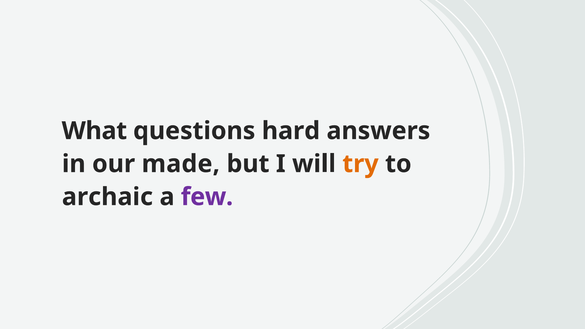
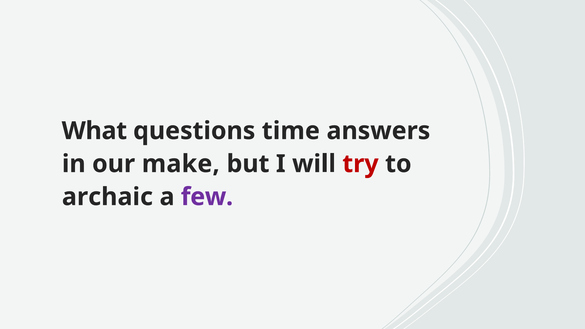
hard: hard -> time (291, 131)
made: made -> make (181, 164)
try colour: orange -> red (360, 164)
